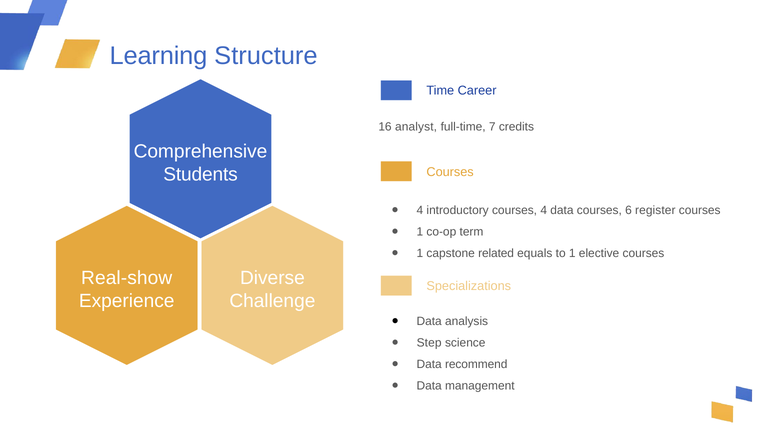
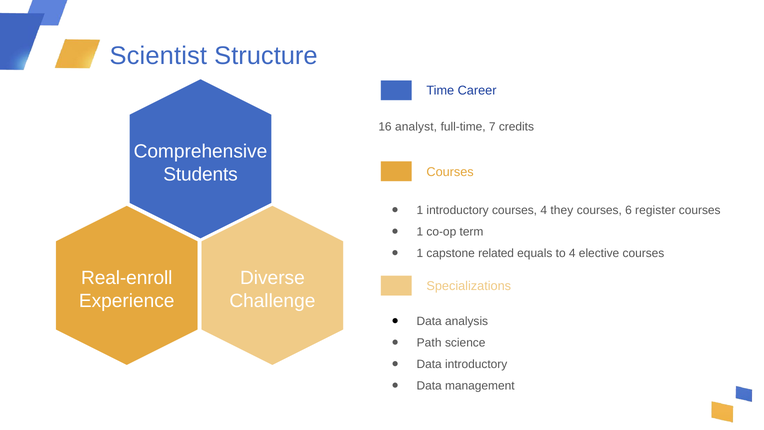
Learning: Learning -> Scientist (158, 56)
4: 4 -> 1 (420, 210)
4 data: data -> they (562, 210)
to 1: 1 -> 4 (572, 253)
Real-show: Real-show -> Real-enroll (127, 278)
Step: Step -> Path (429, 342)
Data recommend: recommend -> introductory (476, 364)
